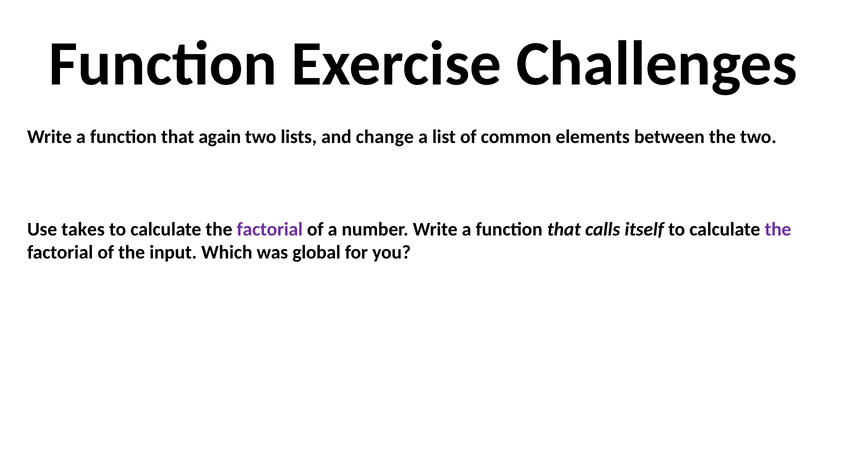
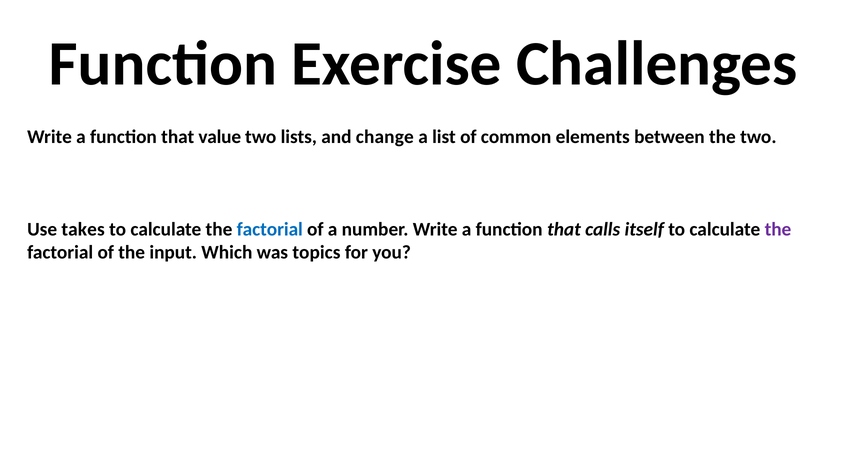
again: again -> value (220, 137)
factorial colour: purple -> blue (270, 230)
global: global -> topics (316, 253)
